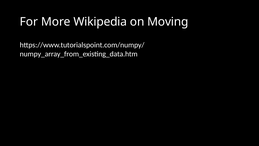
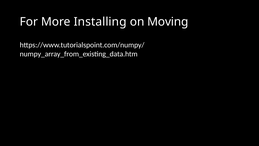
Wikipedia: Wikipedia -> Installing (100, 22)
